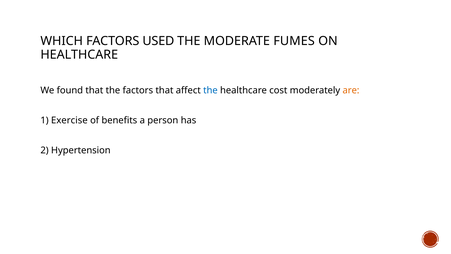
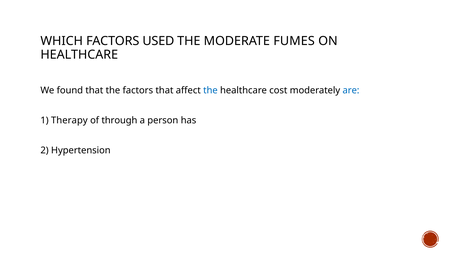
are colour: orange -> blue (351, 90)
Exercise: Exercise -> Therapy (69, 120)
benefits: benefits -> through (119, 120)
